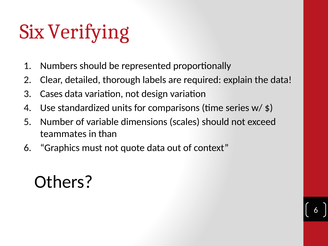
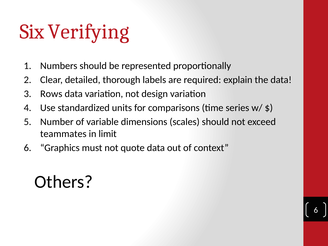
Cases: Cases -> Rows (51, 94)
than: than -> limit (108, 134)
